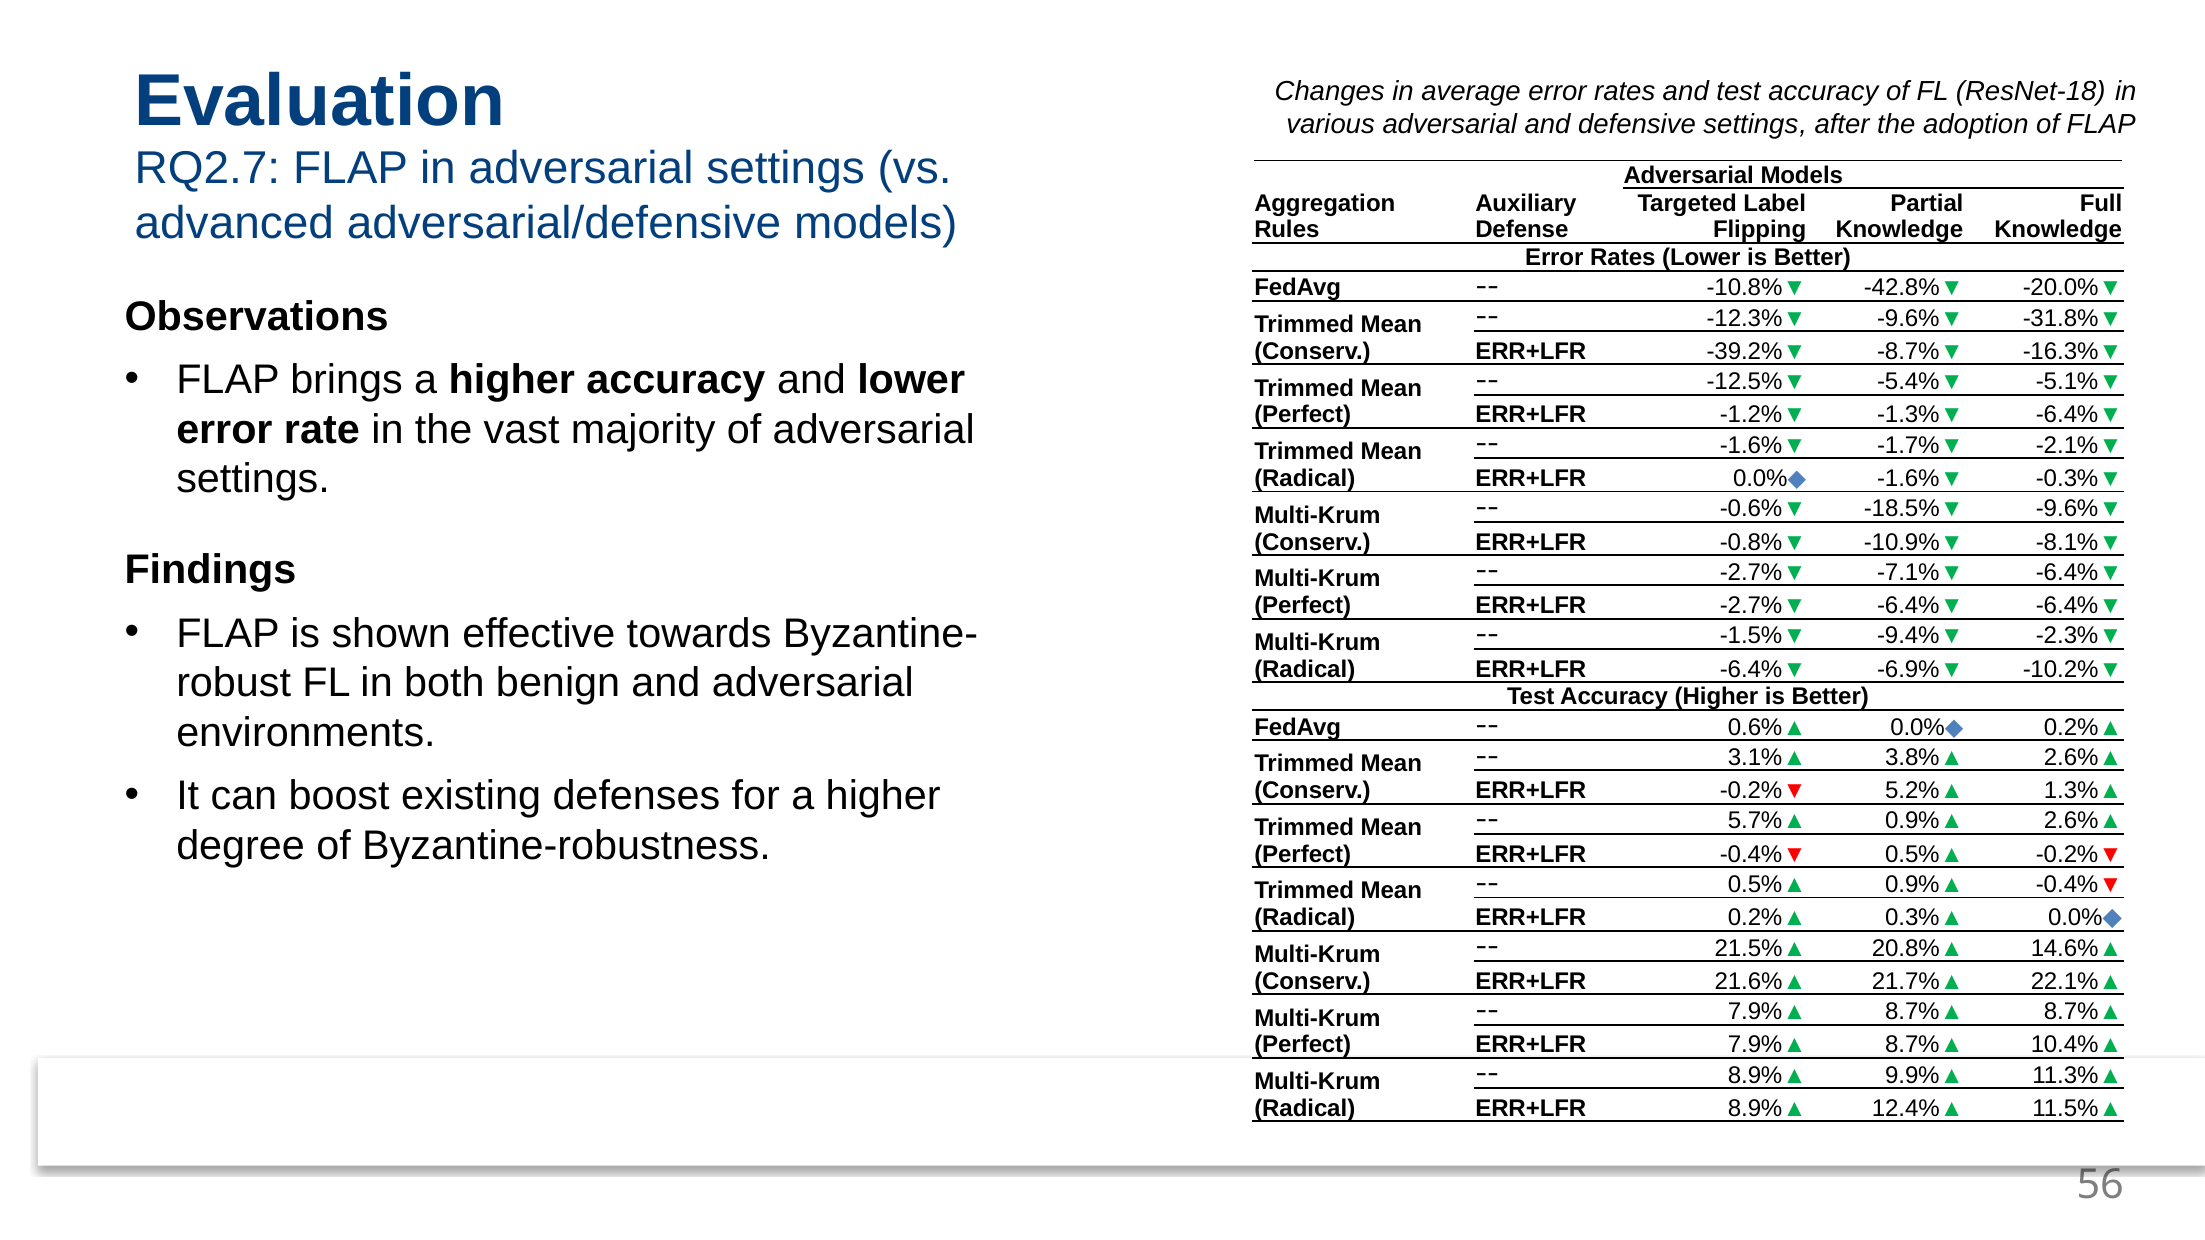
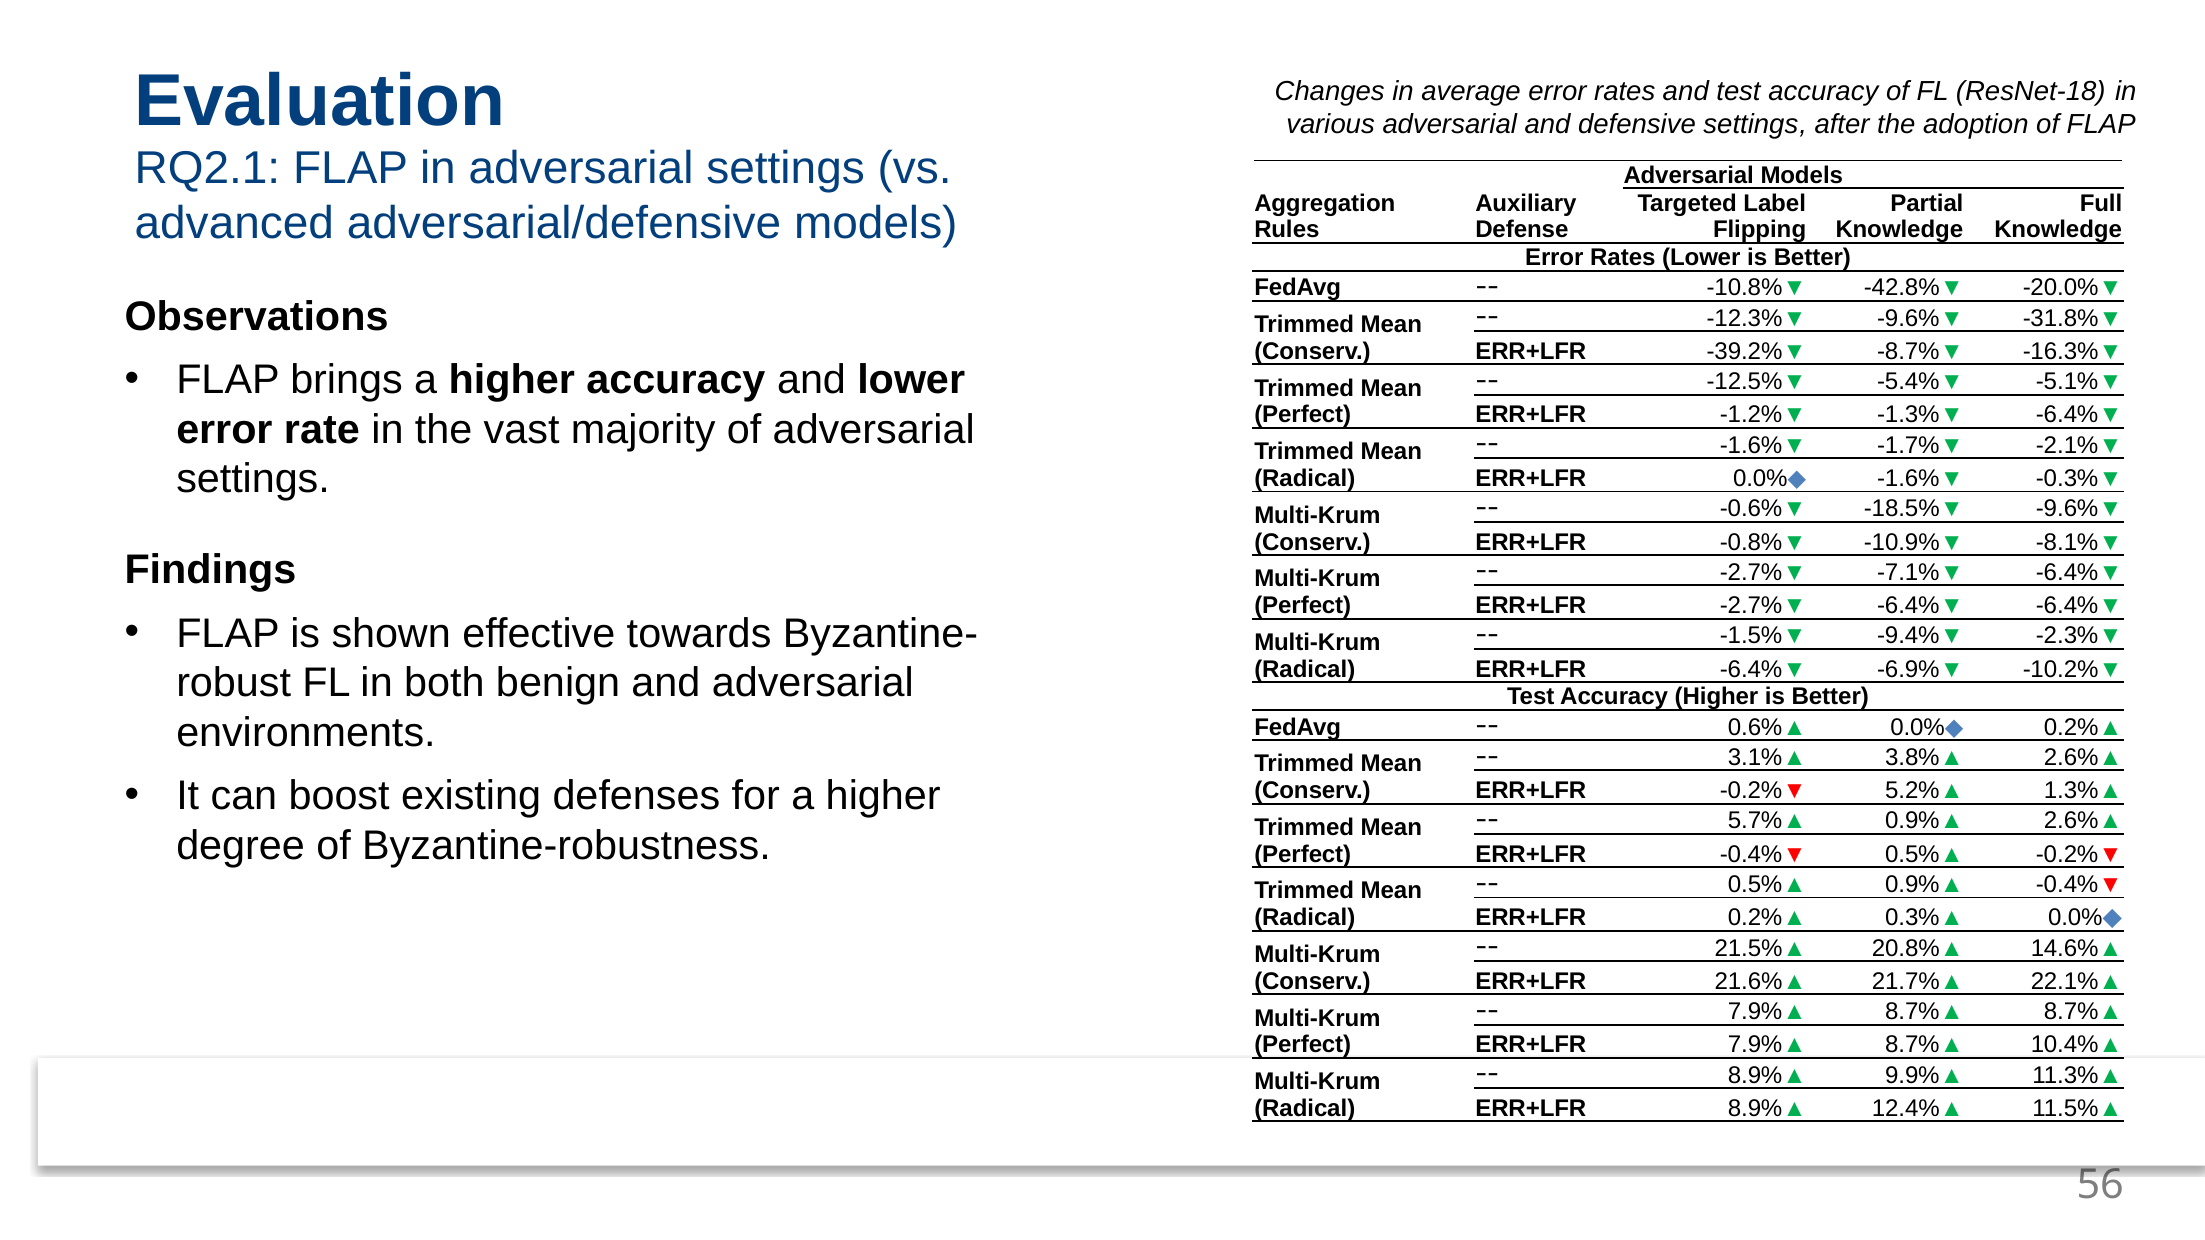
RQ2.7: RQ2.7 -> RQ2.1 (207, 168)
